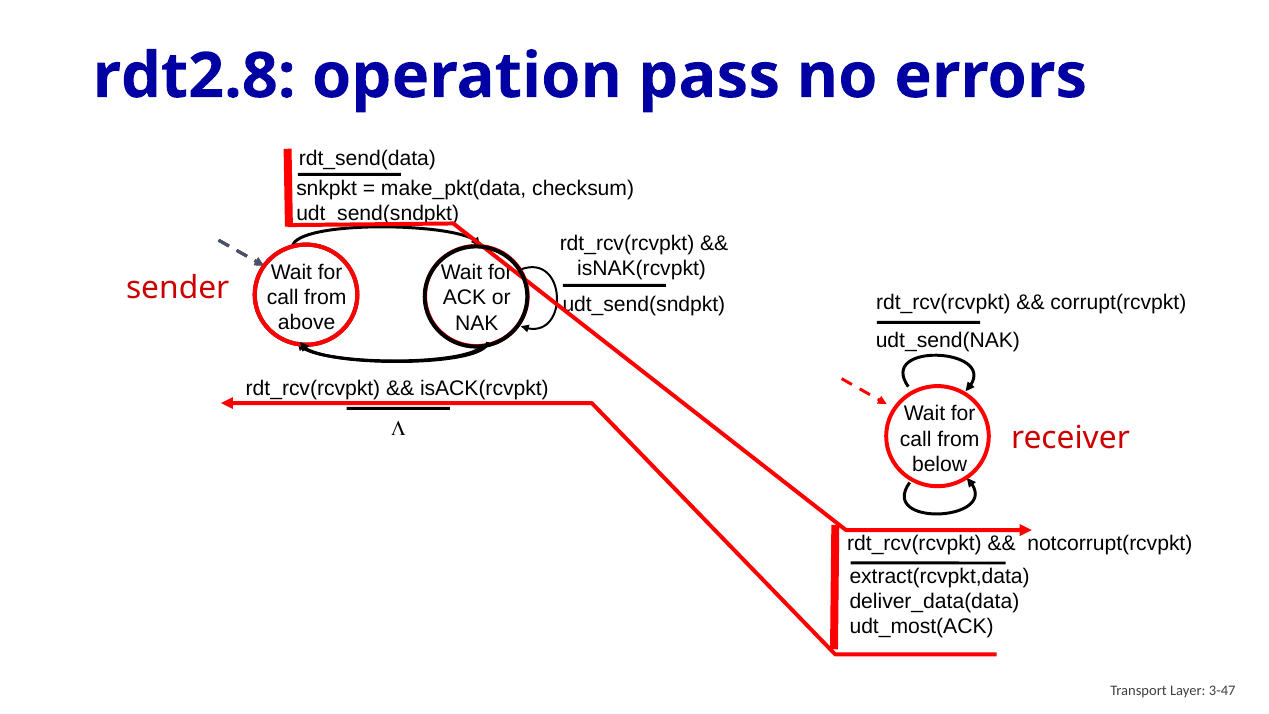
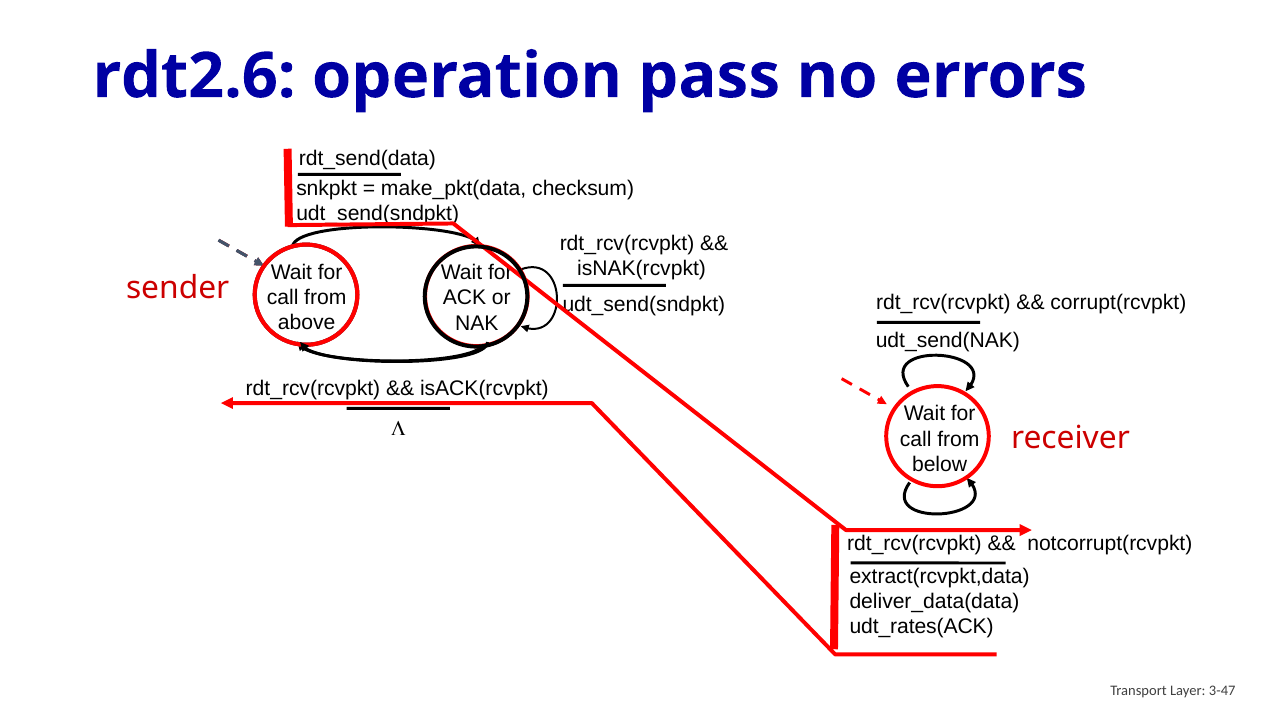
rdt2.8: rdt2.8 -> rdt2.6 (194, 76)
udt_most(ACK: udt_most(ACK -> udt_rates(ACK (922, 627)
